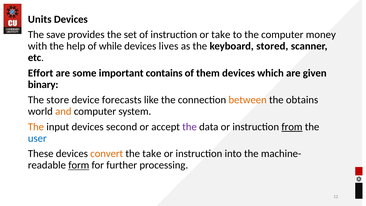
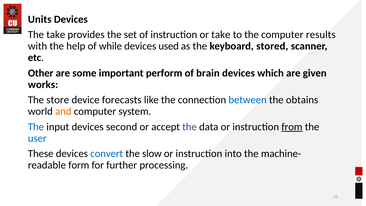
The save: save -> take (56, 35)
money: money -> results (321, 35)
lives: lives -> used (169, 46)
Effort: Effort -> Other (41, 73)
contains: contains -> perform (164, 73)
them: them -> brain (208, 73)
binary: binary -> works (43, 85)
between colour: orange -> blue (248, 100)
The colour: orange -> blue (36, 127)
convert colour: orange -> blue (107, 154)
the take: take -> slow (152, 154)
form underline: present -> none (79, 165)
